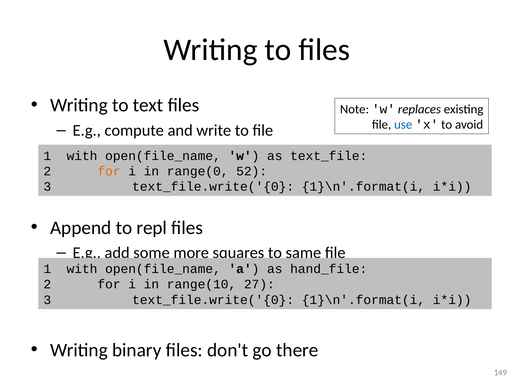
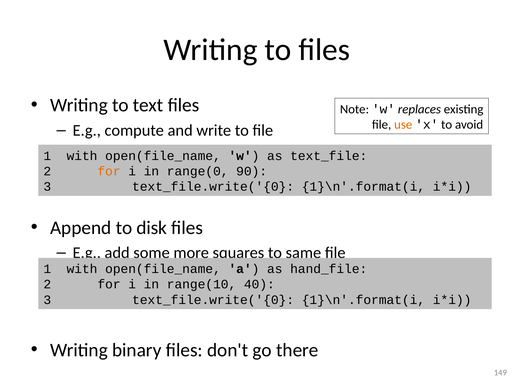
use colour: blue -> orange (403, 125)
52: 52 -> 90 (252, 171)
repl: repl -> disk (152, 228)
27: 27 -> 40 (259, 285)
